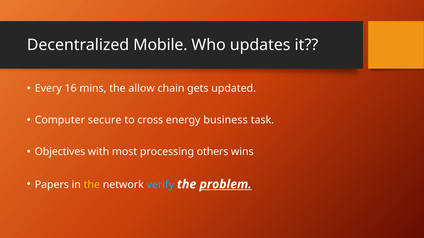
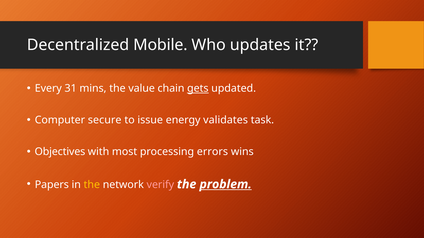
16: 16 -> 31 (71, 89)
allow: allow -> value (142, 89)
gets underline: none -> present (198, 89)
cross: cross -> issue (150, 120)
business: business -> validates (226, 120)
others: others -> errors (212, 152)
verify colour: light blue -> pink (160, 185)
